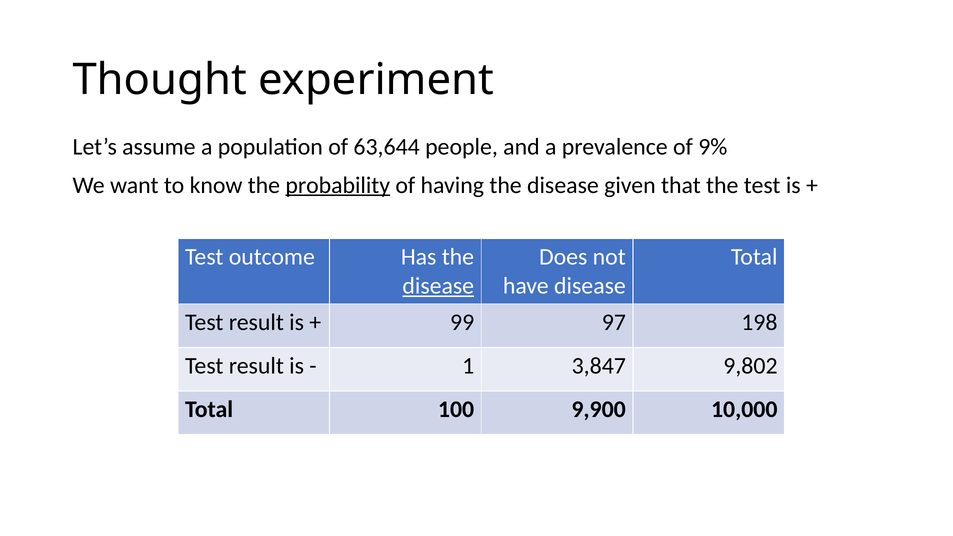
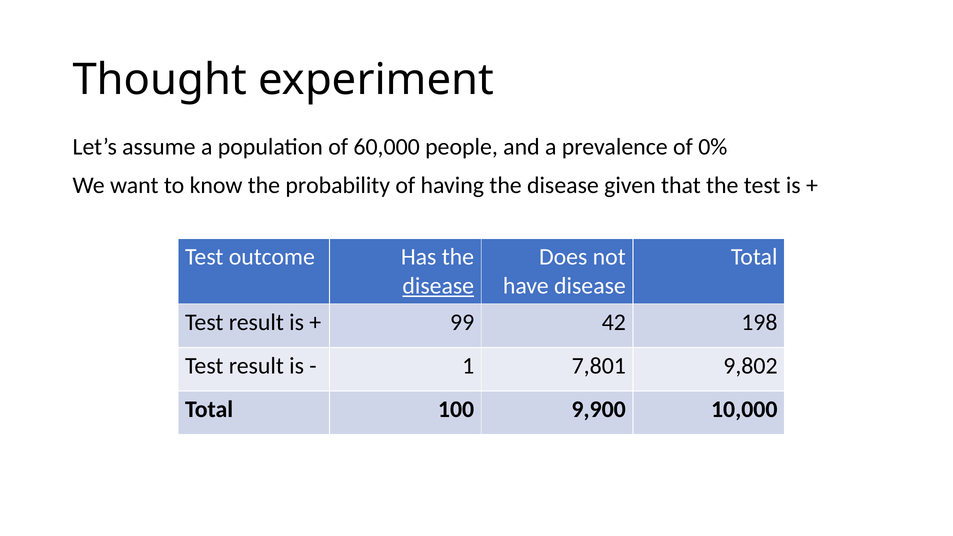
63,644: 63,644 -> 60,000 (387, 147)
9%: 9% -> 0% (713, 147)
probability underline: present -> none (338, 185)
97: 97 -> 42 (614, 322)
3,847: 3,847 -> 7,801 (599, 366)
